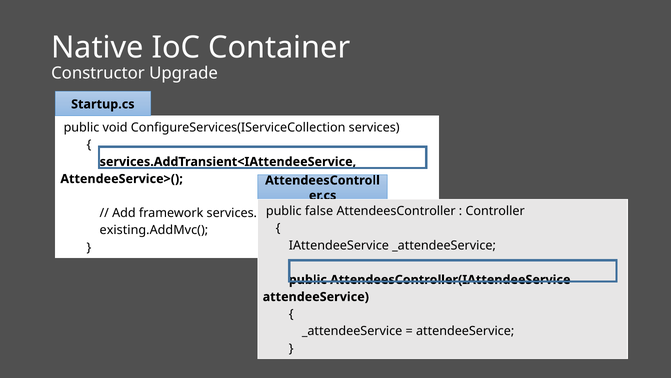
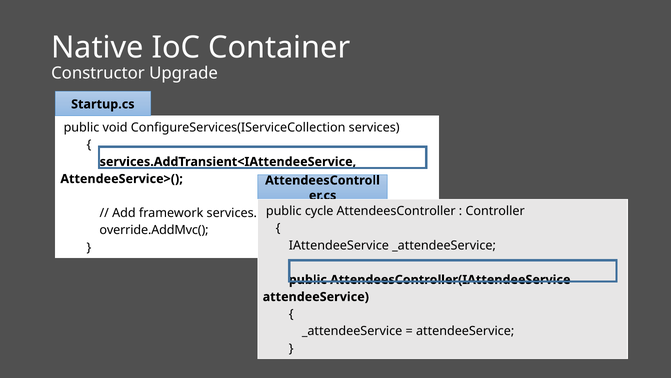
false: false -> cycle (319, 211)
existing.AddMvc(: existing.AddMvc( -> override.AddMvc( (154, 230)
